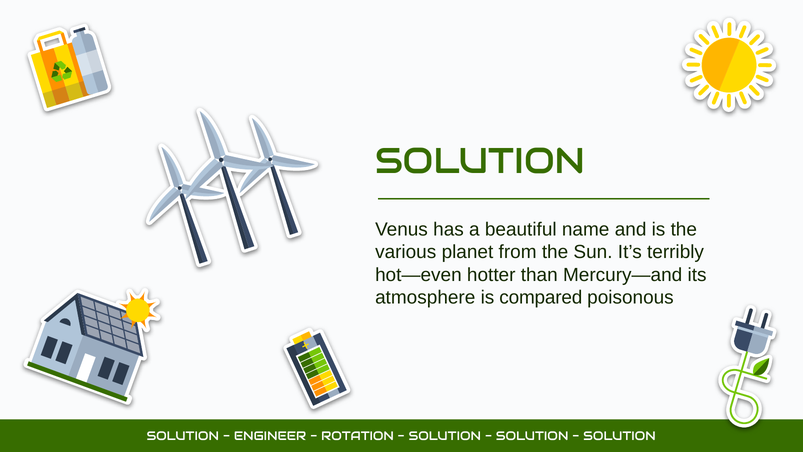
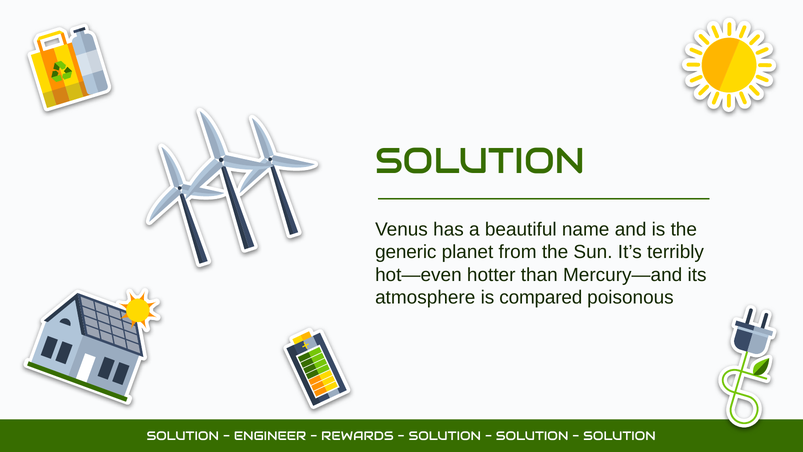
various: various -> generic (406, 252)
ROTATION: ROTATION -> REWARDS (357, 436)
